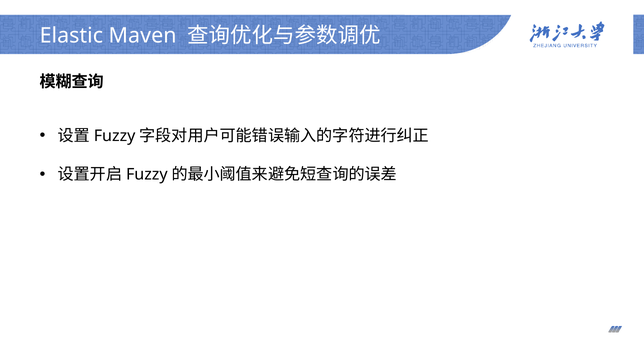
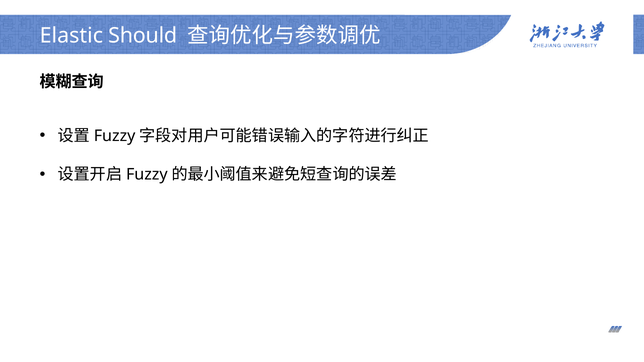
Maven: Maven -> Should (143, 36)
